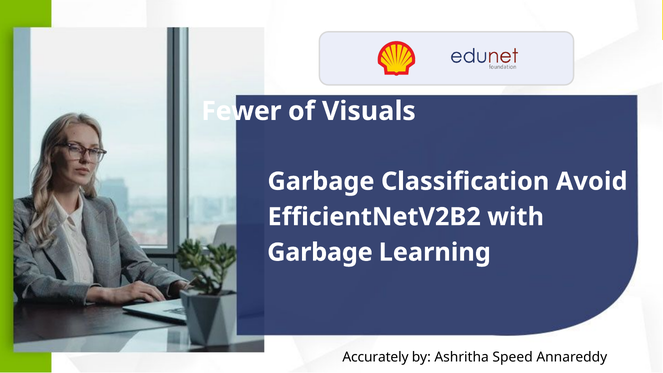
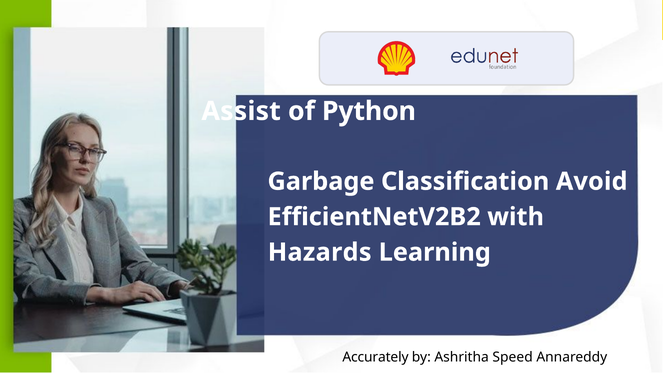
Fewer: Fewer -> Assist (241, 111)
Visuals: Visuals -> Python (369, 111)
Garbage: Garbage -> Hazards (320, 252)
